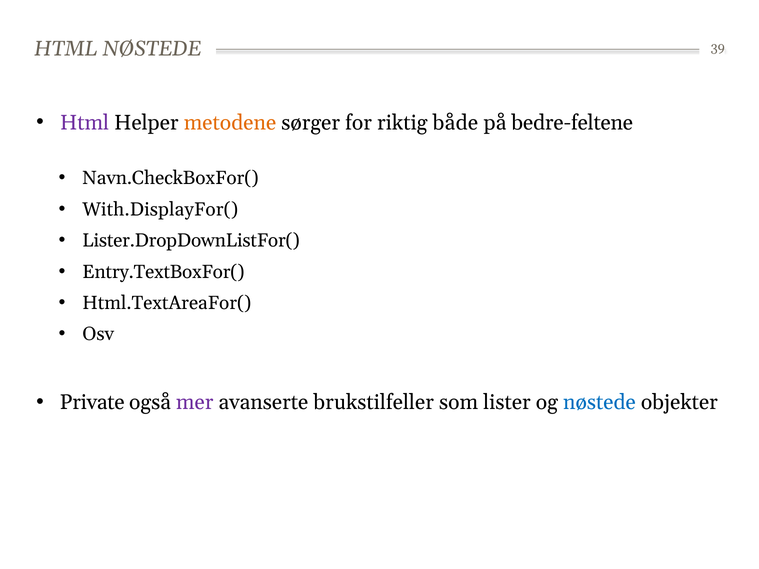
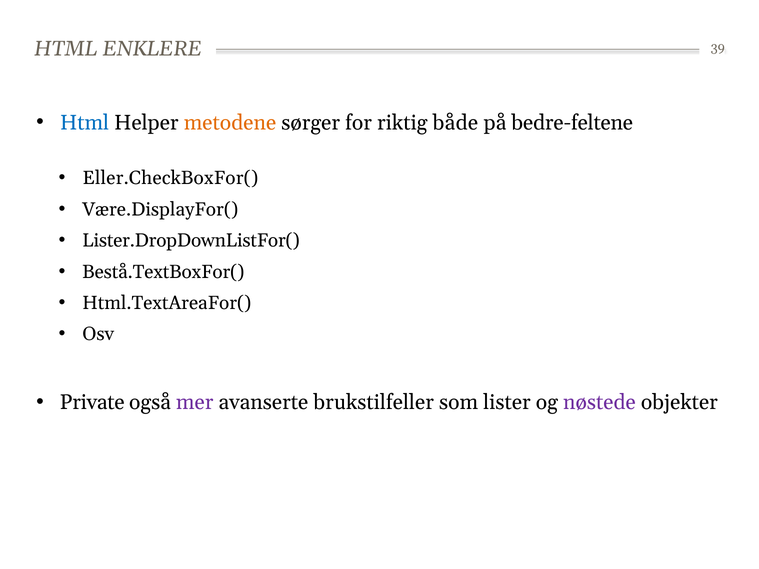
HTML NØSTEDE: NØSTEDE -> ENKLERE (152, 49)
Html colour: purple -> blue (85, 123)
Navn.CheckBoxFor(: Navn.CheckBoxFor( -> Eller.CheckBoxFor( (170, 178)
With.DisplayFor(: With.DisplayFor( -> Være.DisplayFor( (160, 209)
Entry.TextBoxFor(: Entry.TextBoxFor( -> Bestå.TextBoxFor( (163, 272)
nøstede colour: blue -> purple (599, 402)
